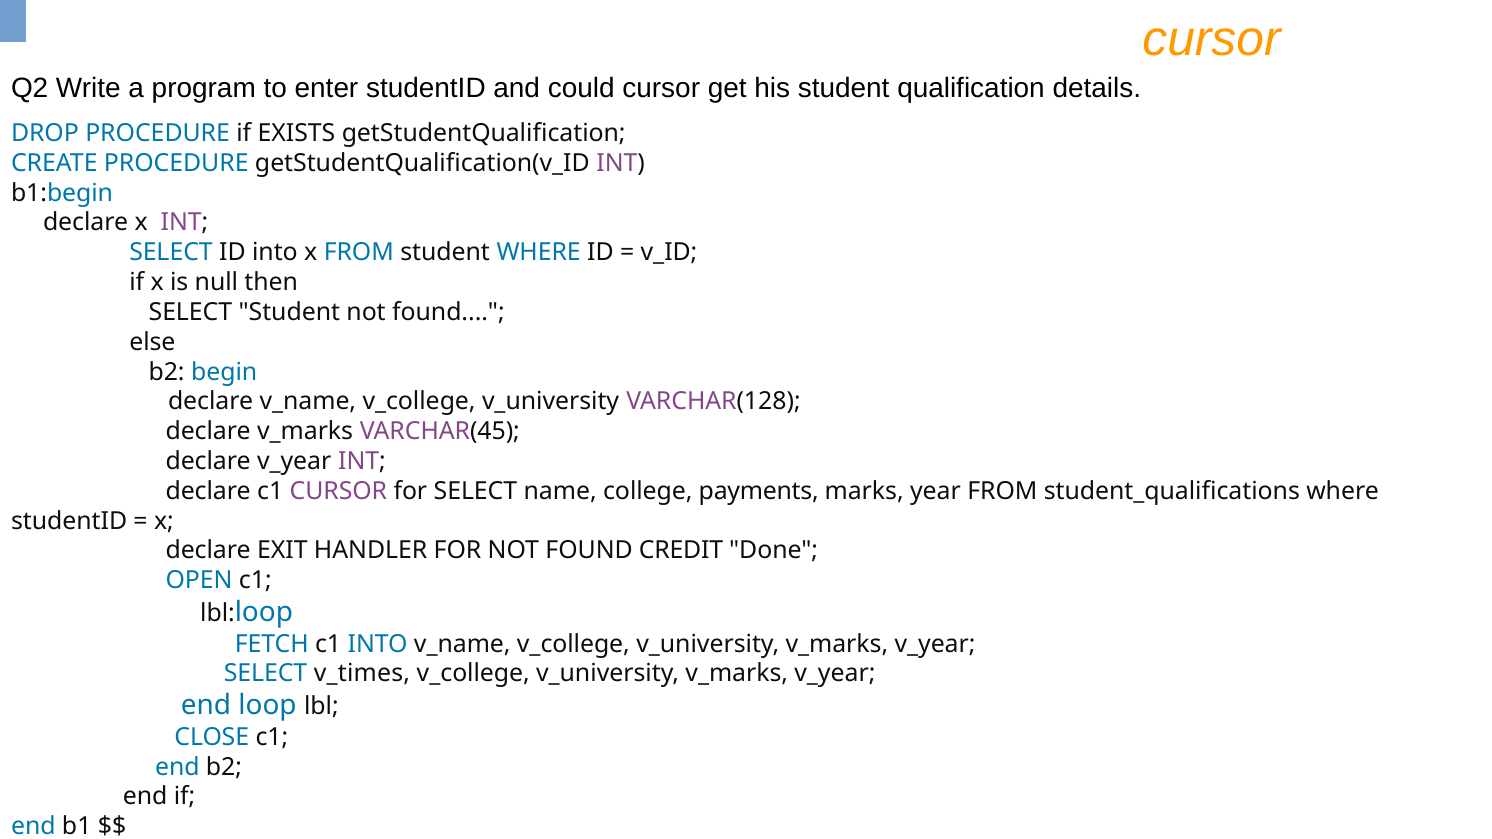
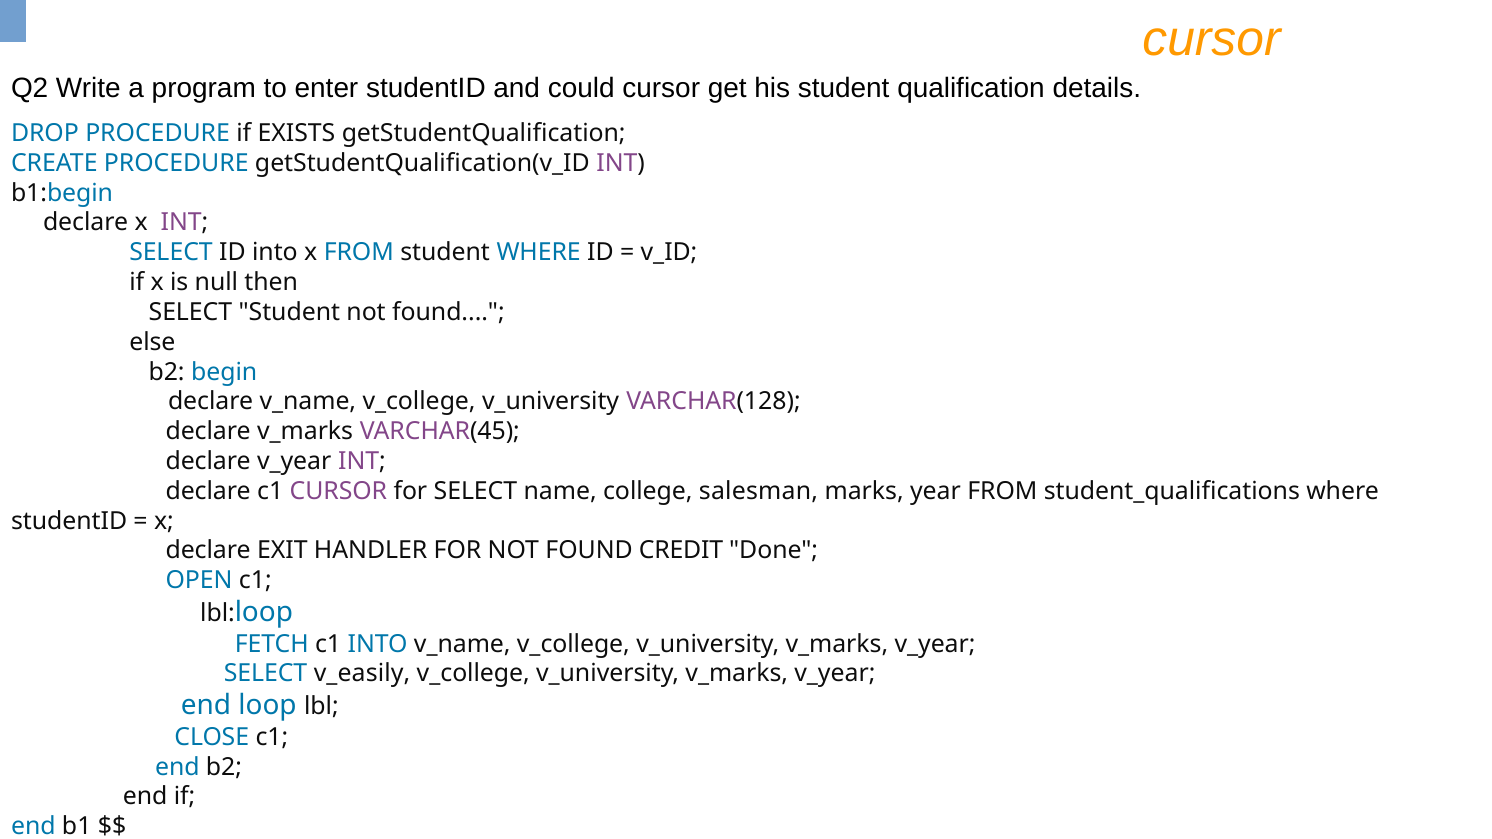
payments: payments -> salesman (759, 491)
v_times: v_times -> v_easily (362, 674)
